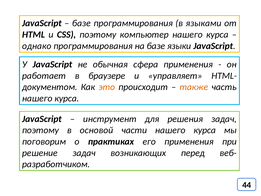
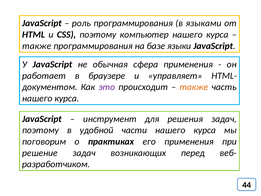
базе: базе -> роль (81, 23)
однако: однако -> также (37, 46)
это colour: orange -> purple (107, 87)
основой: основой -> удобной (96, 130)
